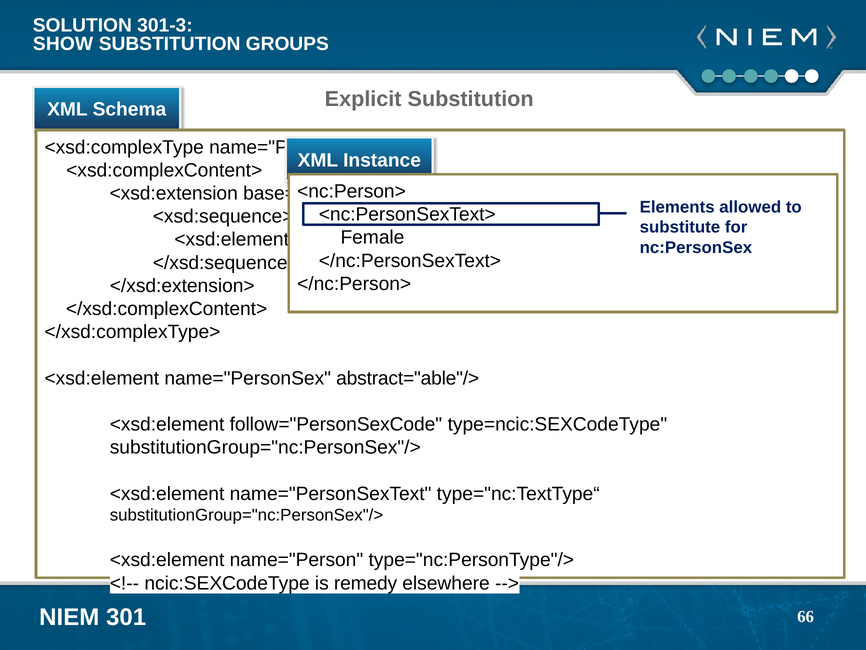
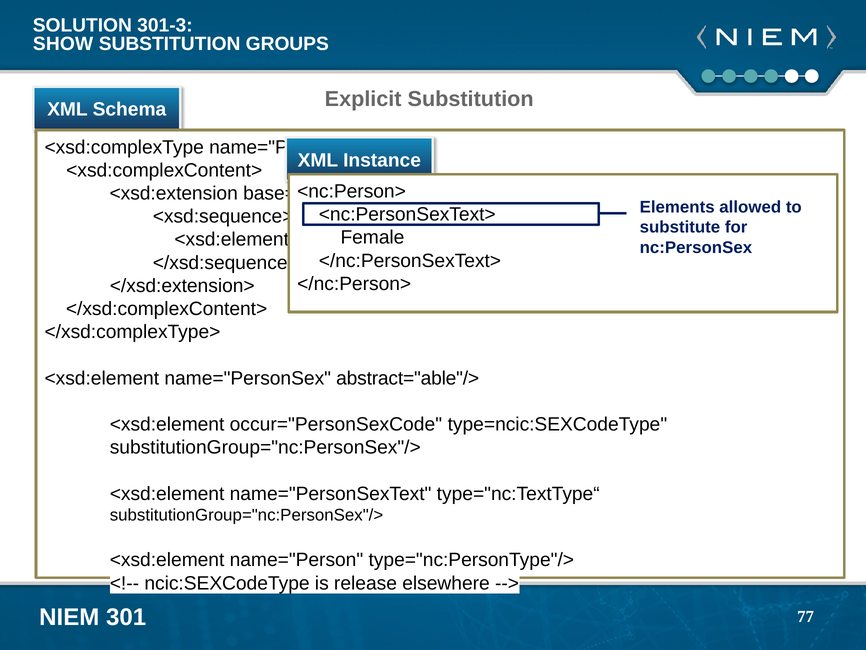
follow="PersonSexCode: follow="PersonSexCode -> occur="PersonSexCode (336, 424)
remedy: remedy -> release (366, 583)
66: 66 -> 77 (806, 616)
